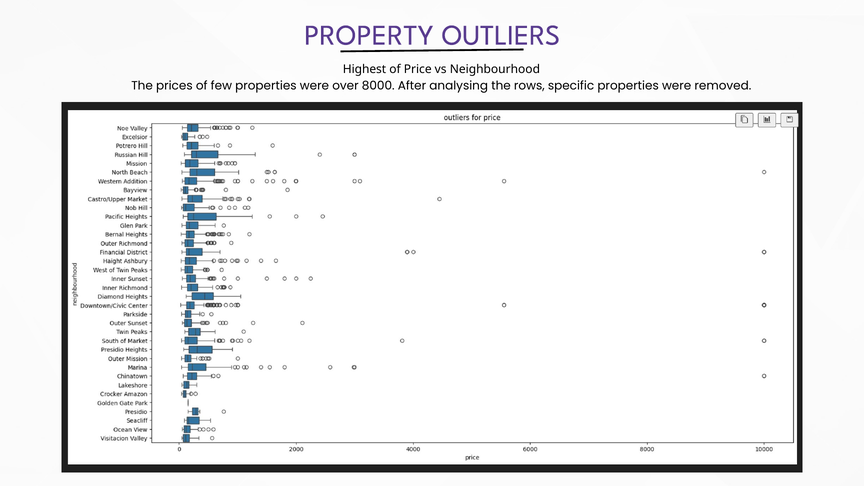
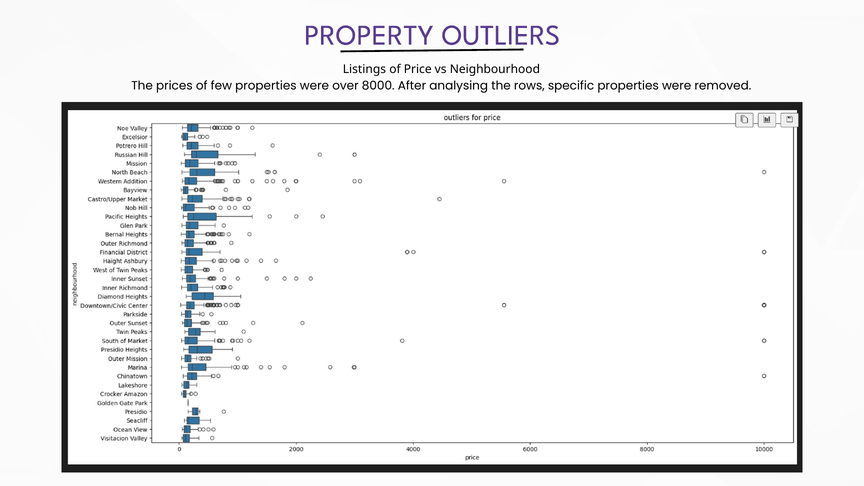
Highest: Highest -> Listings (364, 69)
